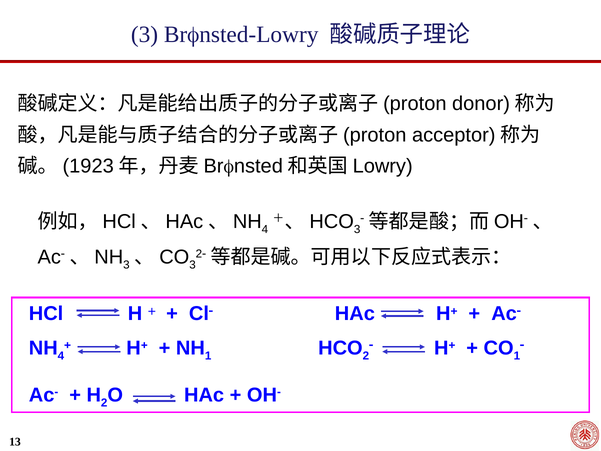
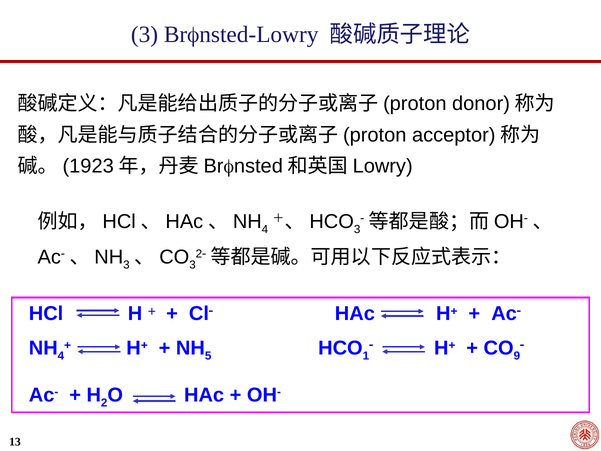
1: 1 -> 5 (208, 356)
2: 2 -> 1 (366, 356)
1: 1 -> 9 (517, 356)
